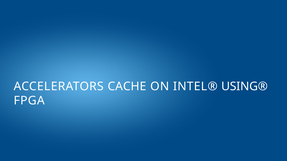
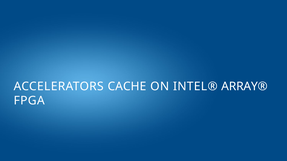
USING®: USING® -> ARRAY® (245, 87)
